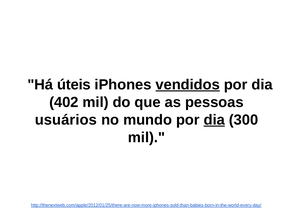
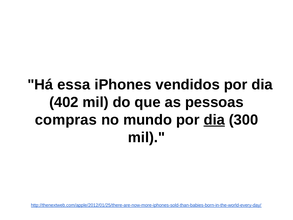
úteis: úteis -> essa (74, 85)
vendidos underline: present -> none (188, 85)
usuários: usuários -> compras (66, 120)
